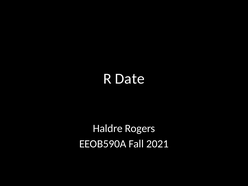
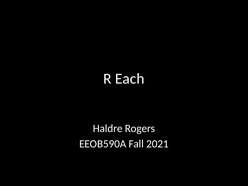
Date: Date -> Each (130, 79)
